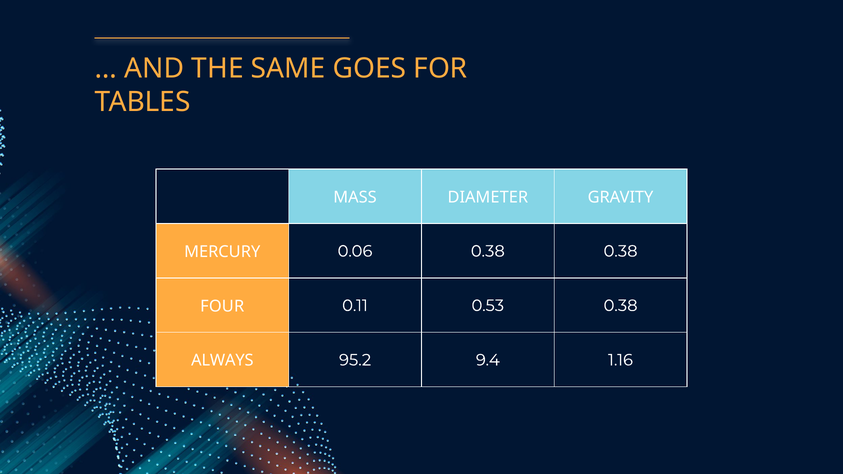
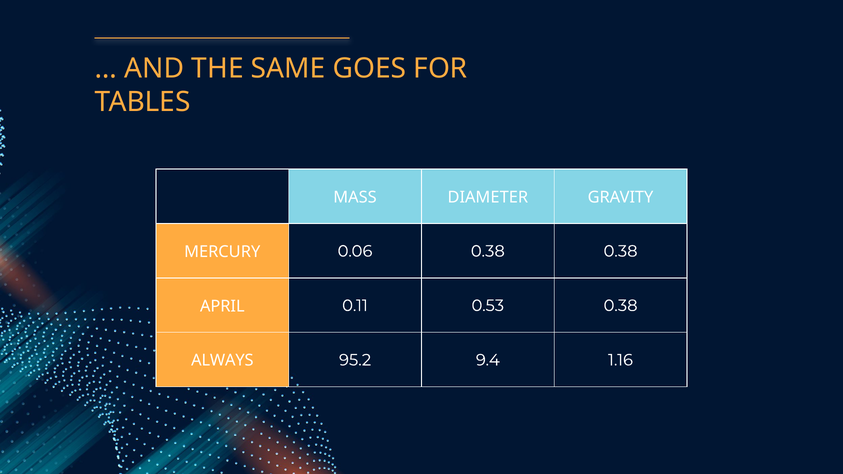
FOUR: FOUR -> APRIL (222, 306)
